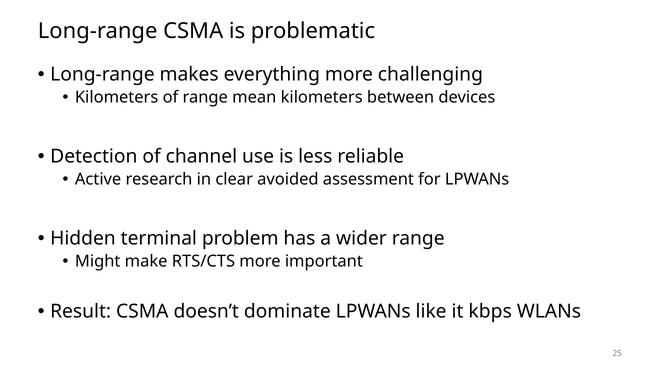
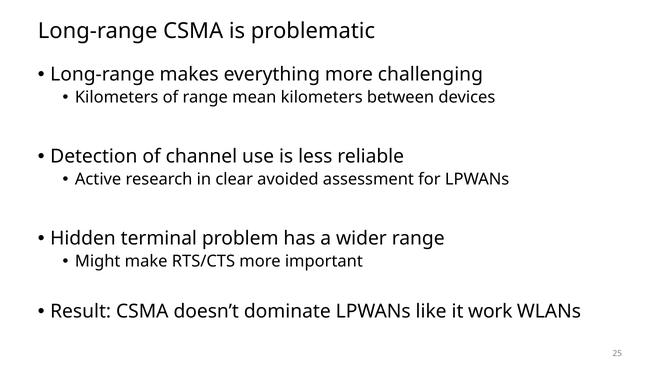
kbps: kbps -> work (490, 312)
